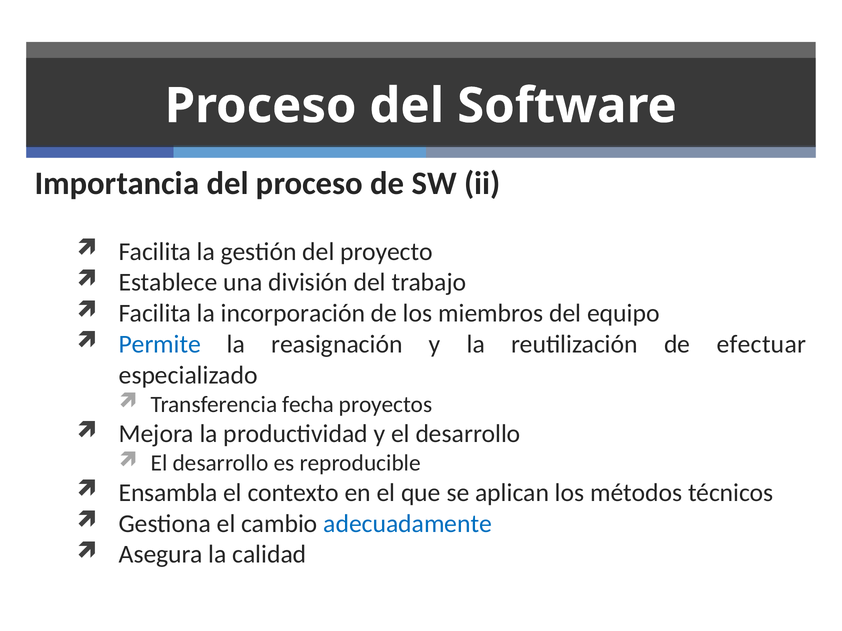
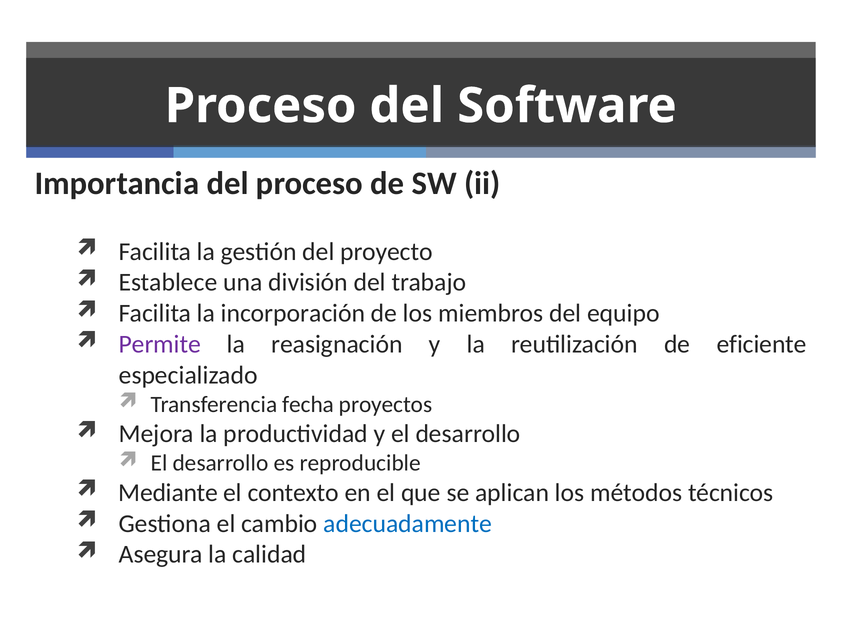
Permite colour: blue -> purple (160, 344)
efectuar: efectuar -> eficiente (762, 344)
Ensambla: Ensambla -> Mediante (168, 493)
